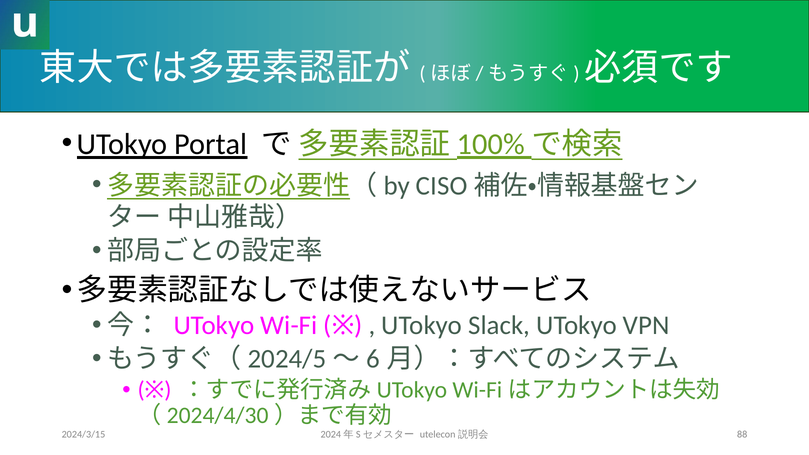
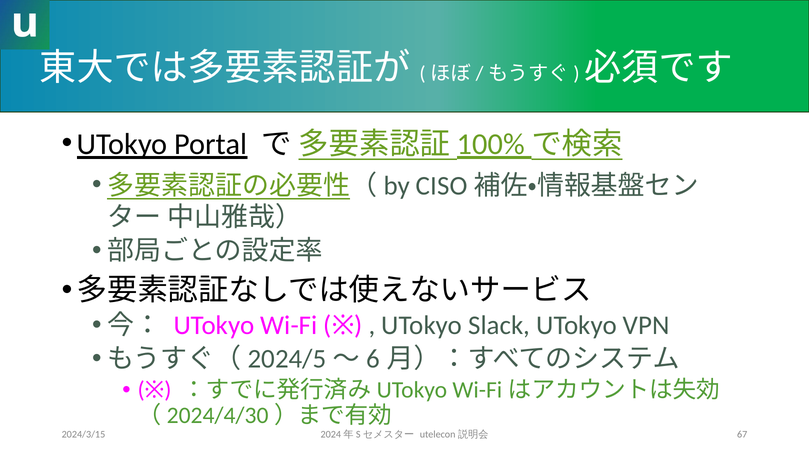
88: 88 -> 67 (742, 434)
